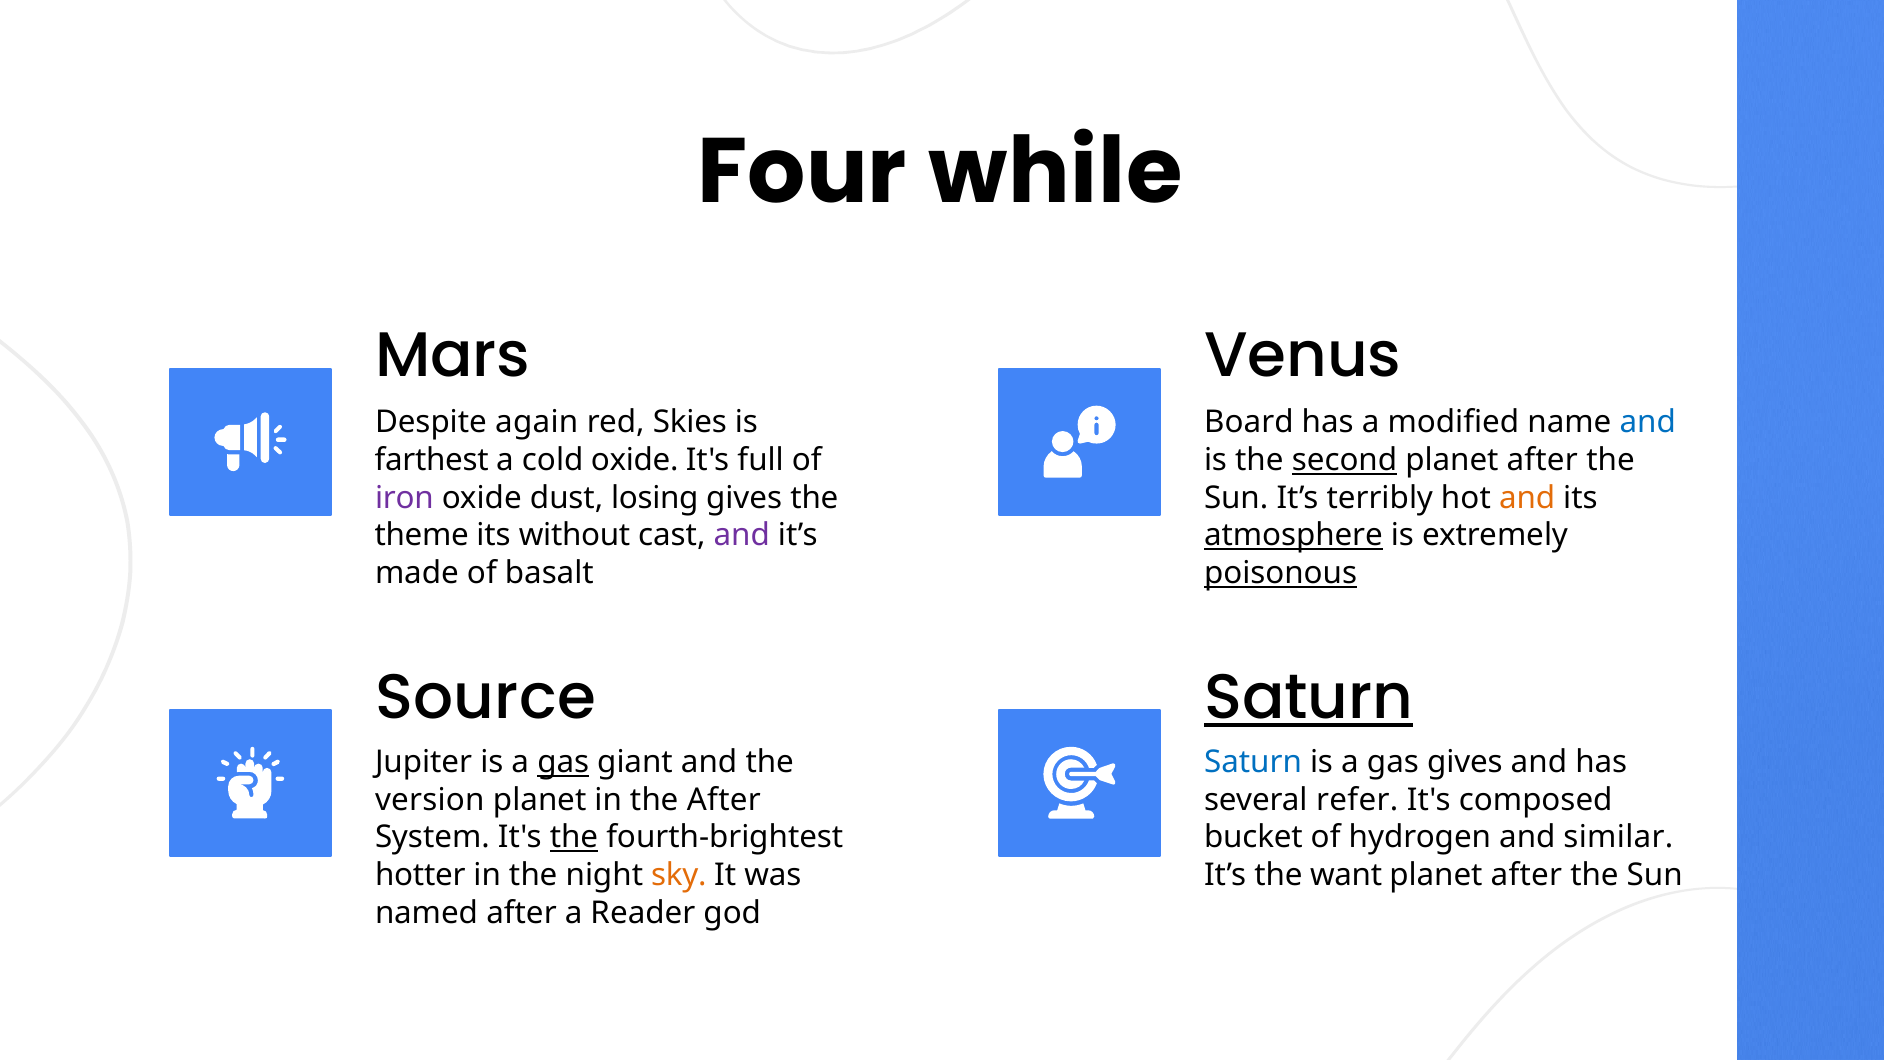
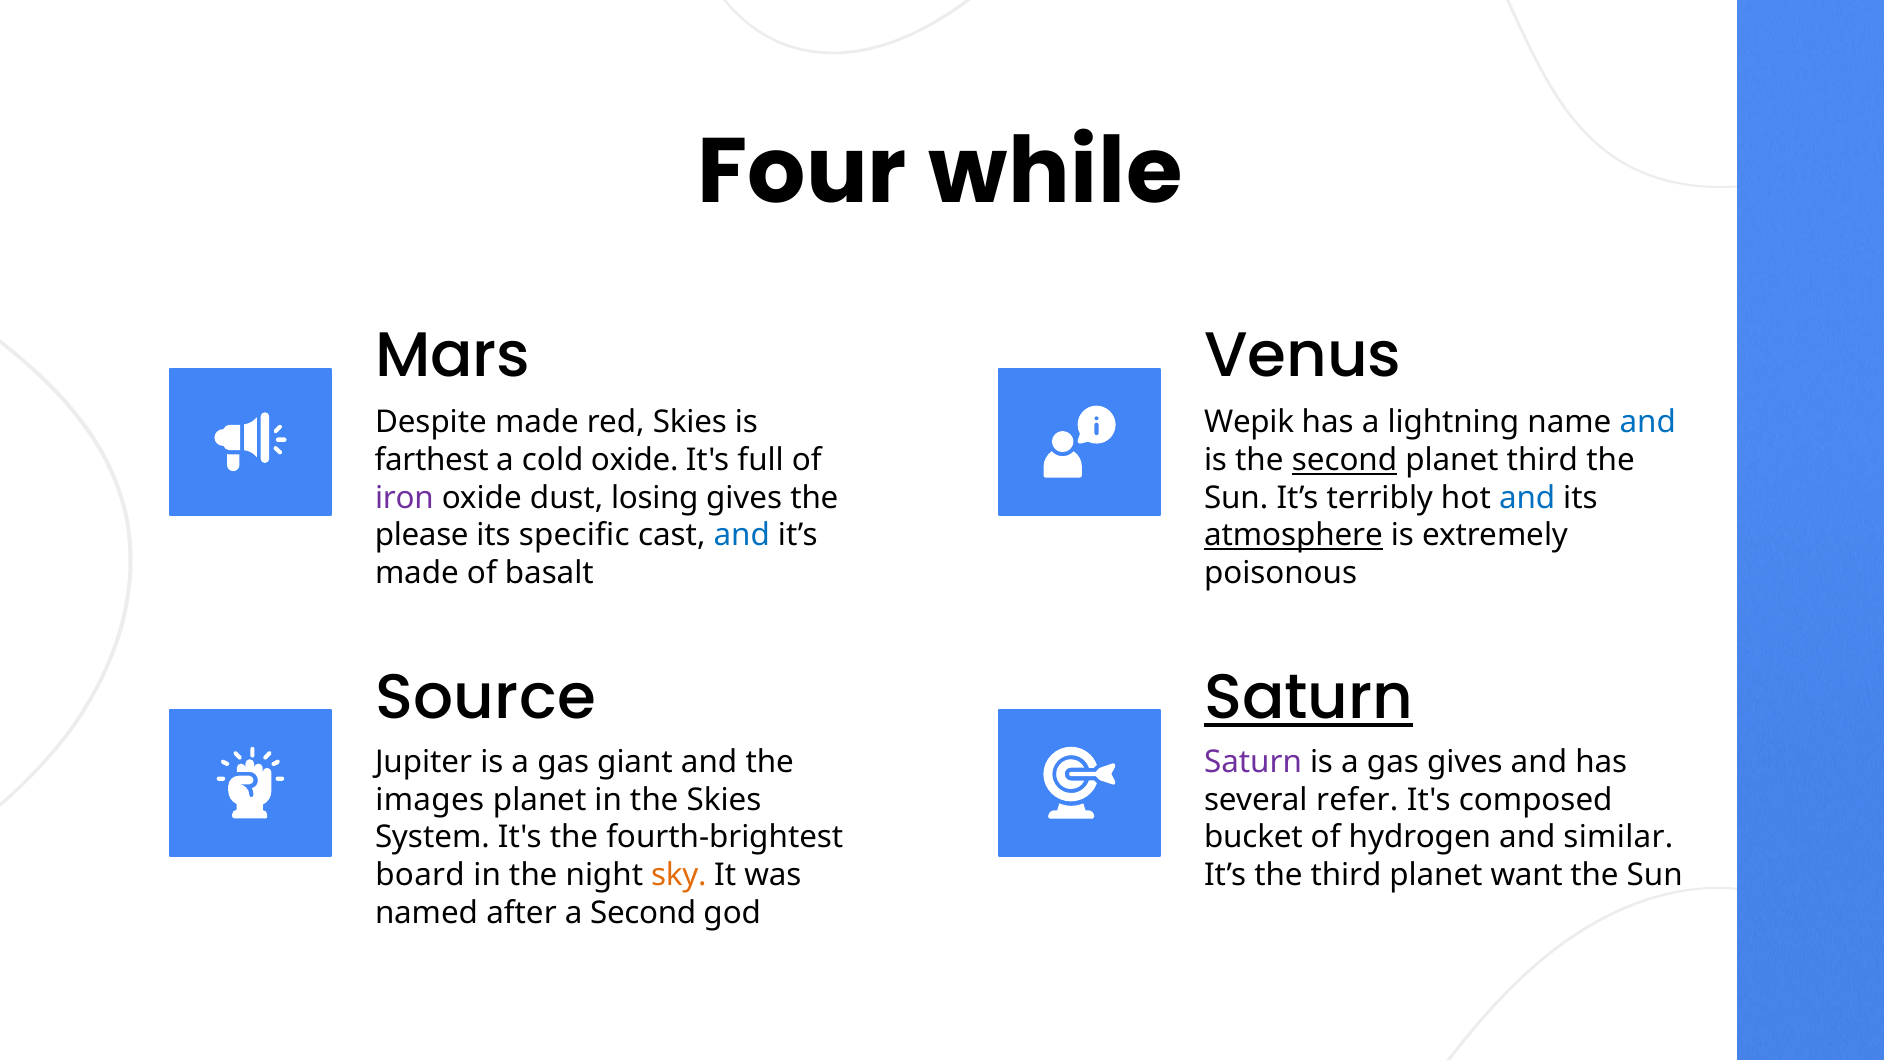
Despite again: again -> made (537, 422)
Board: Board -> Wepik (1249, 422)
modified: modified -> lightning (1453, 422)
after: after -> third (1542, 460)
and colour: orange -> blue (1527, 498)
theme: theme -> please (422, 535)
without: without -> specific (574, 535)
and colour: purple -> blue (742, 535)
poisonous underline: present -> none (1281, 573)
gas underline: present -> none (563, 762)
Saturn colour: blue -> purple (1253, 762)
version: version -> images (430, 800)
the After: After -> Skies (724, 800)
the underline: present -> none (574, 837)
hotter: hotter -> board (420, 875)
the want: want -> third (1346, 875)
after: after -> want (1527, 875)
a Reader: Reader -> Second (643, 913)
